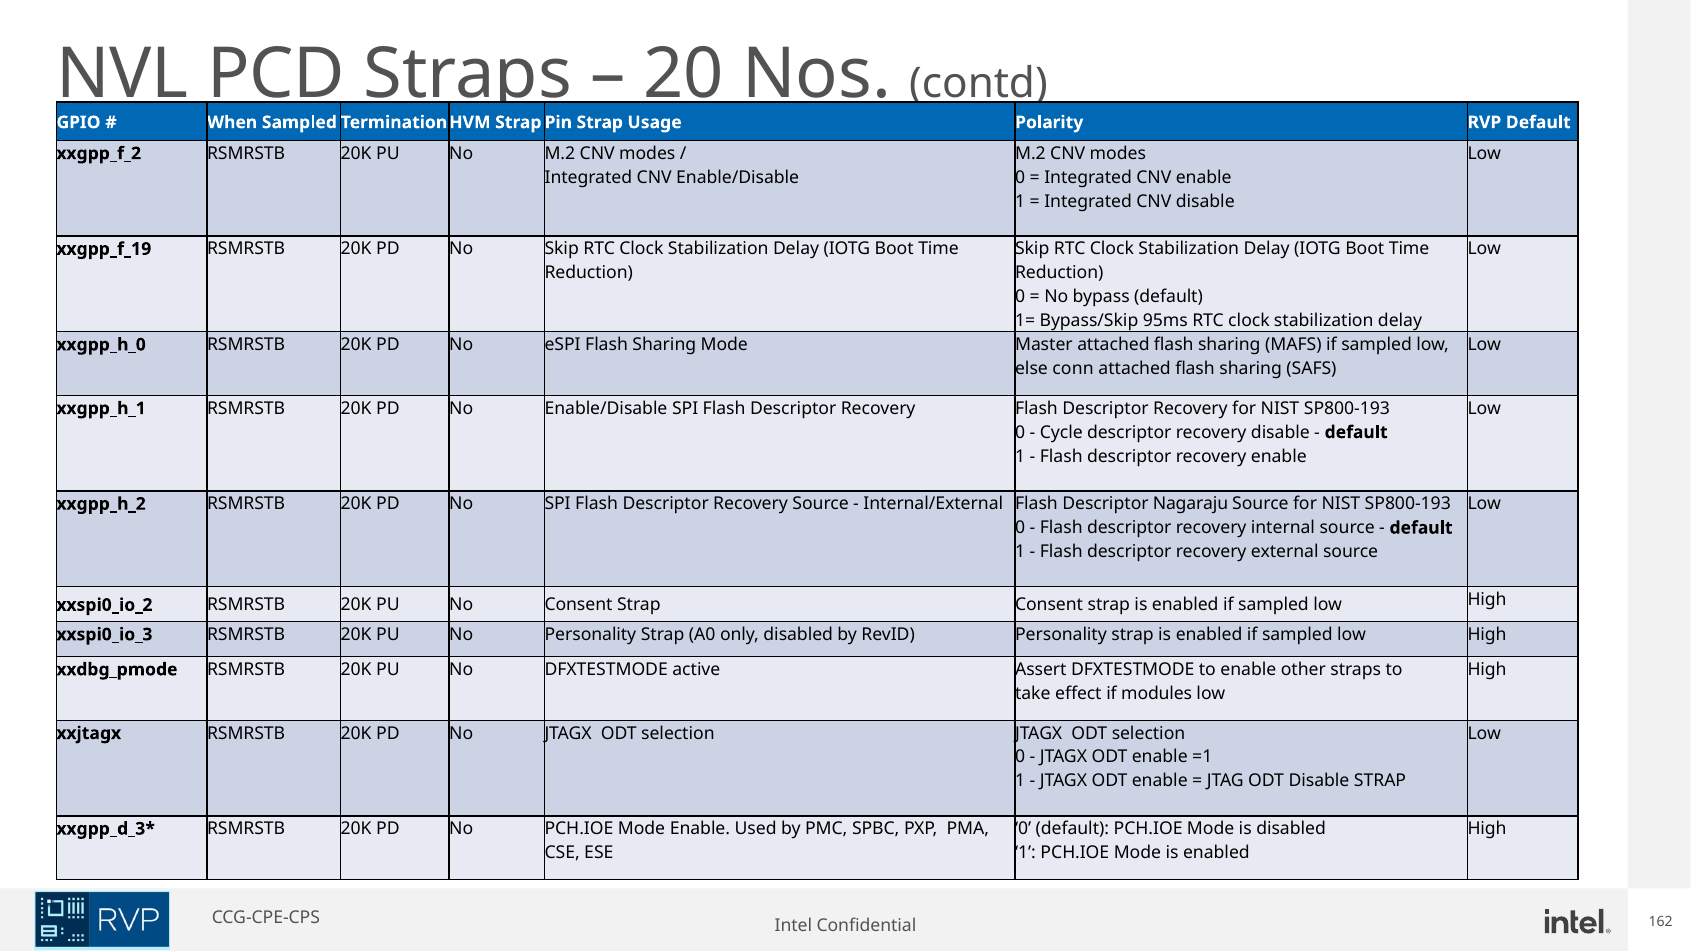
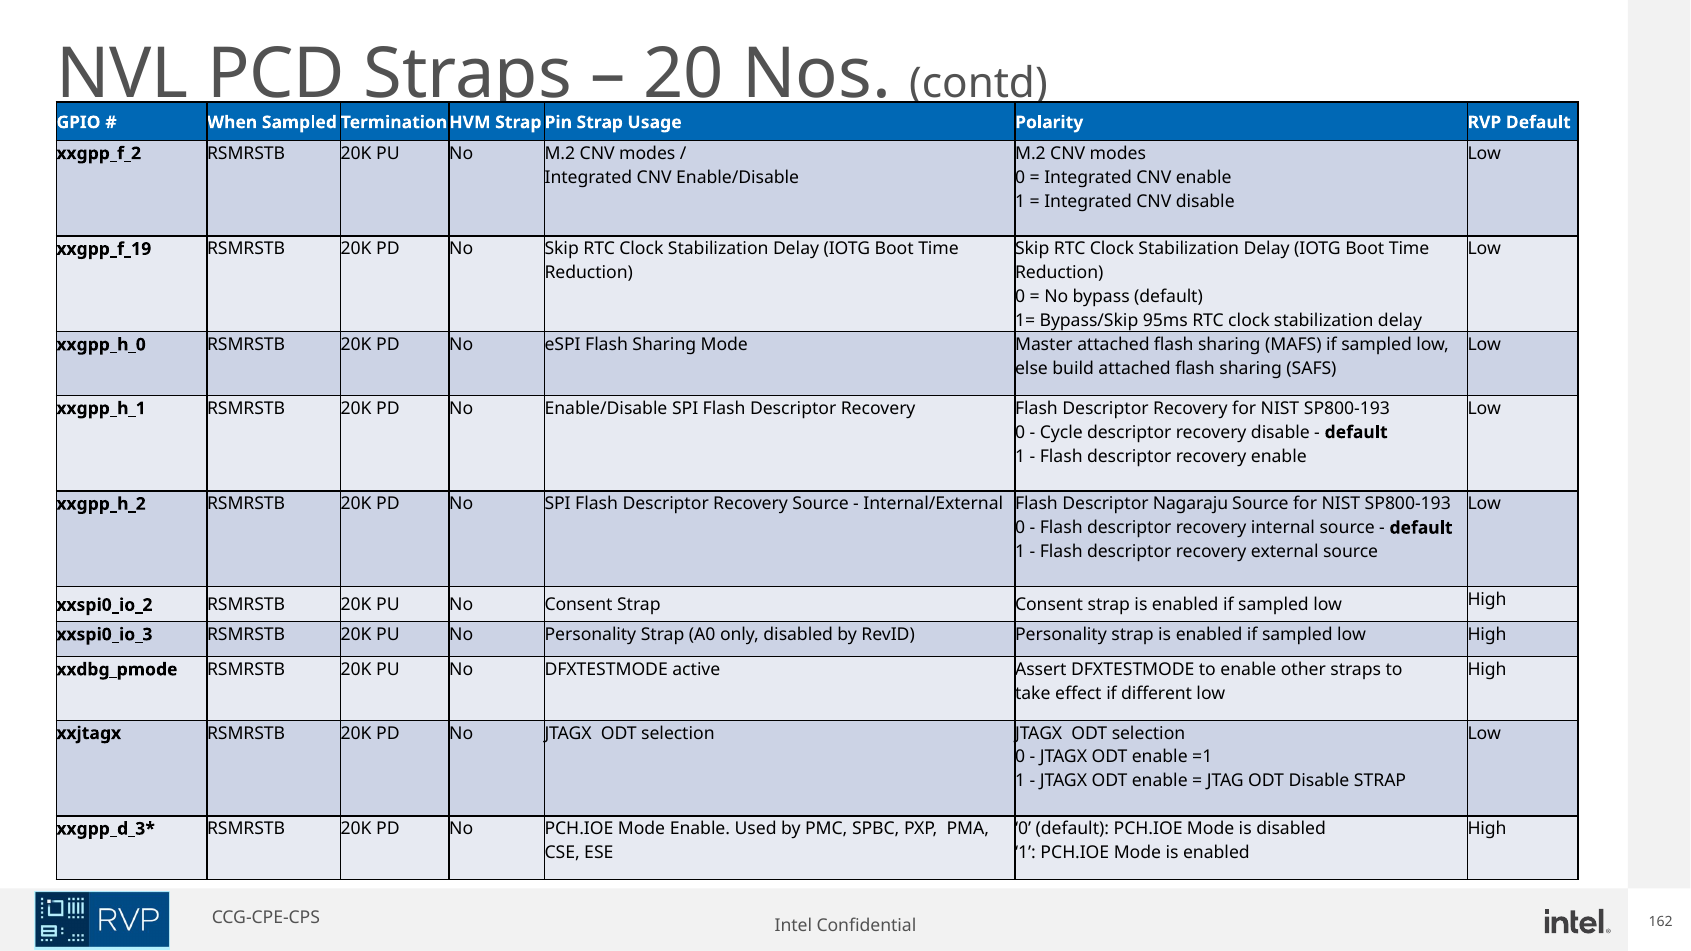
conn: conn -> build (1073, 369)
modules: modules -> different (1157, 694)
